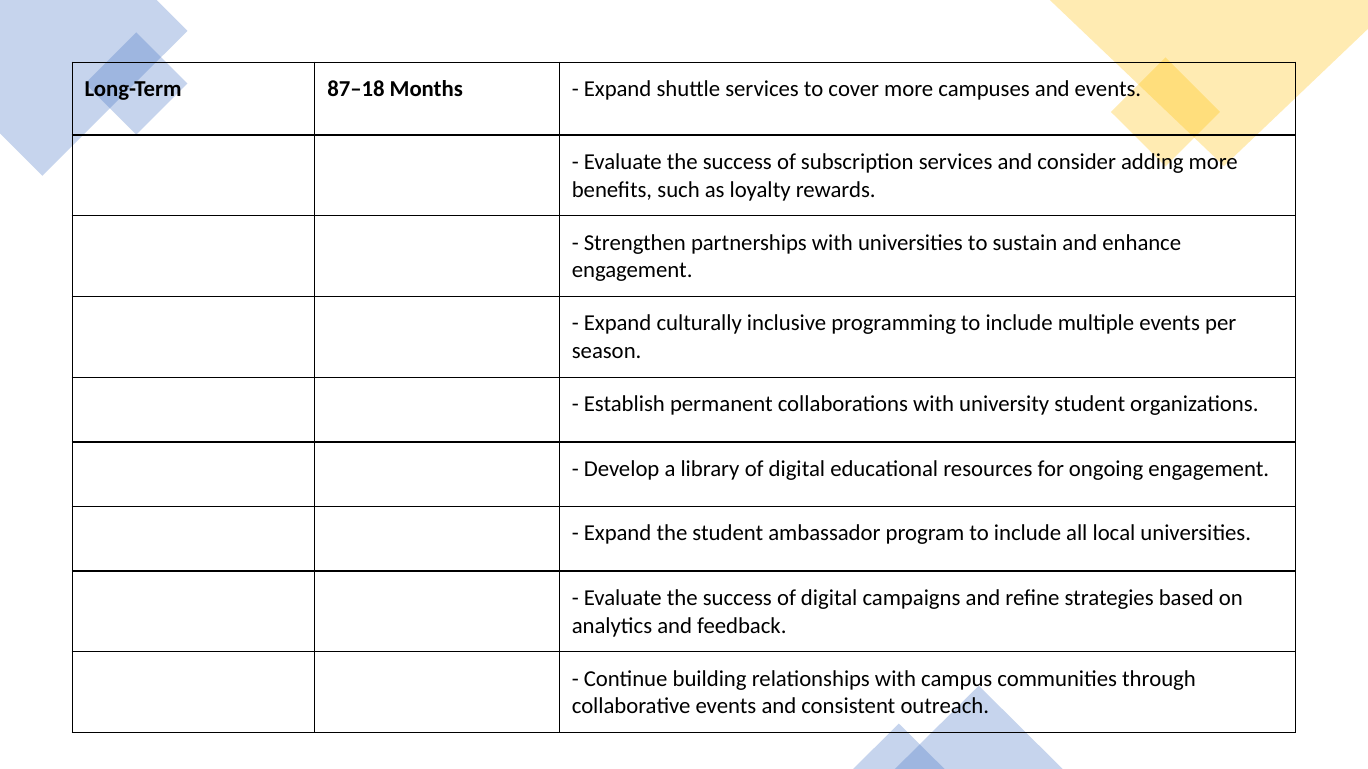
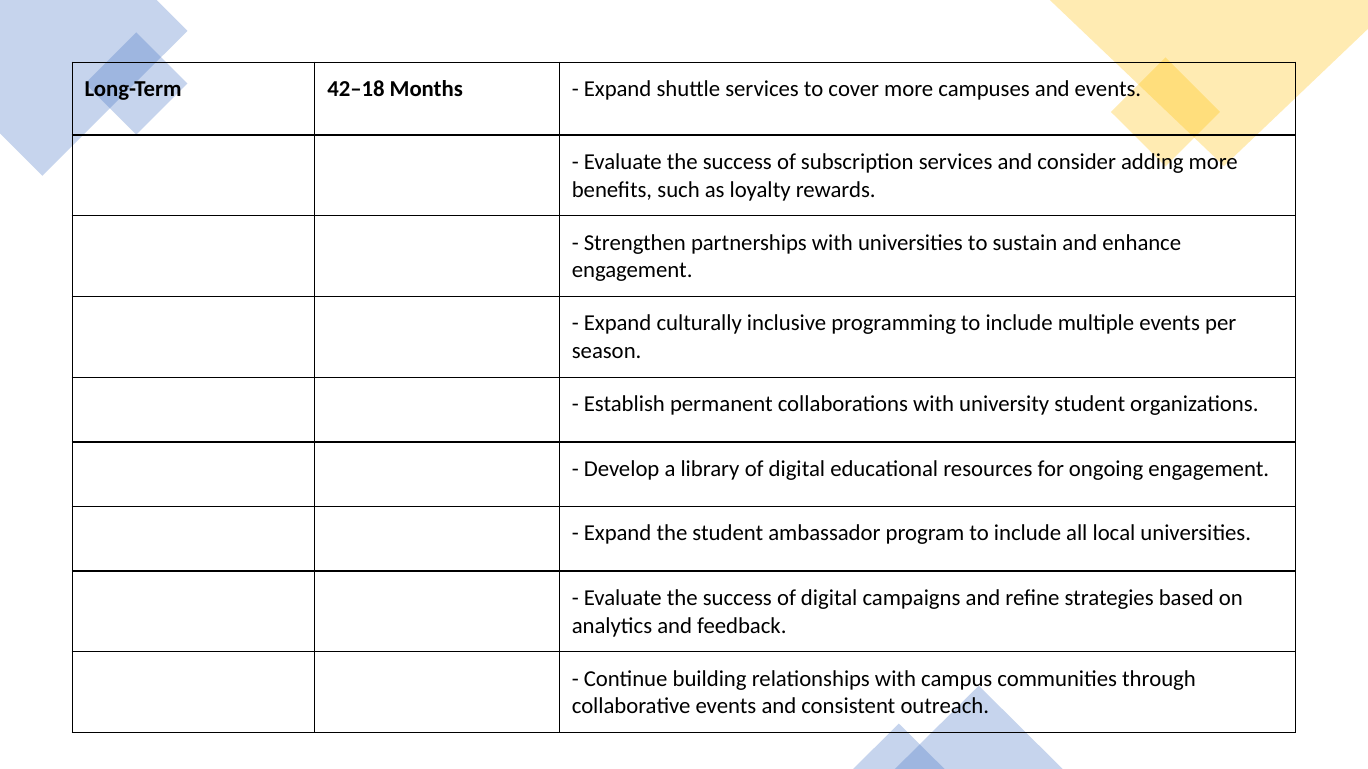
87–18: 87–18 -> 42–18 (356, 89)
